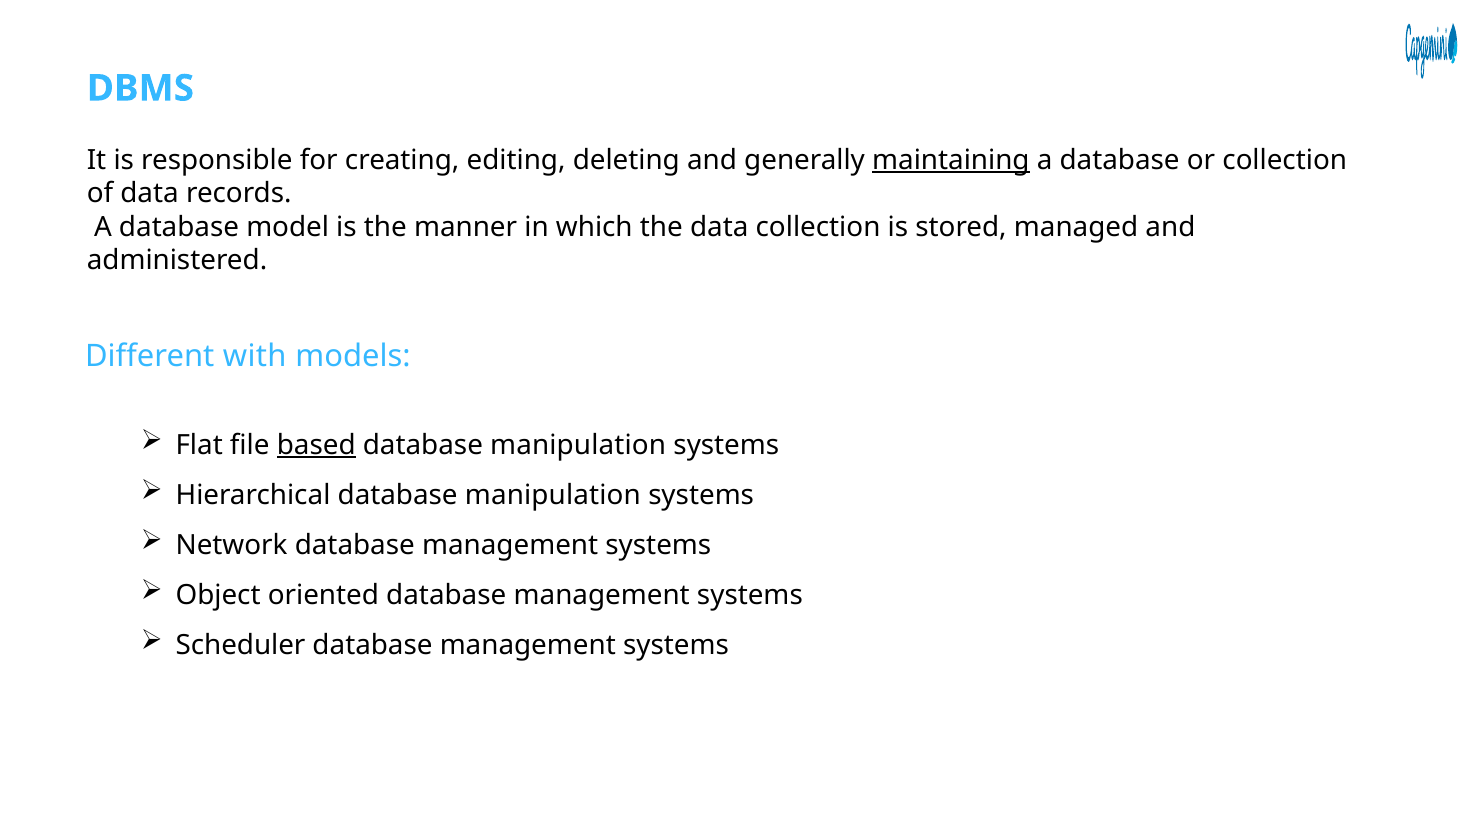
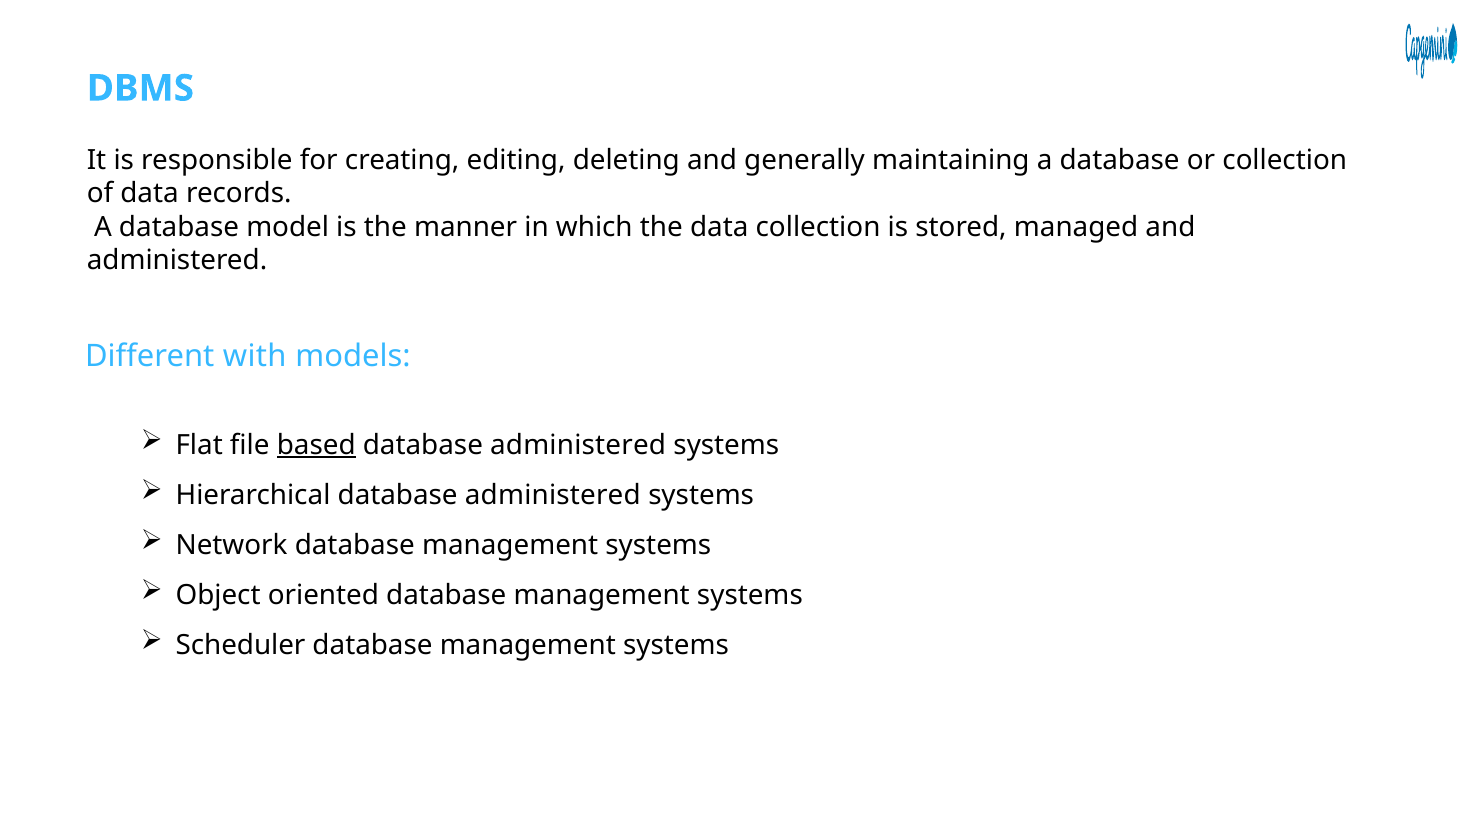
maintaining underline: present -> none (951, 160)
manipulation: manipulation -> administered (578, 445)
Hierarchical database manipulation: manipulation -> administered (553, 495)
